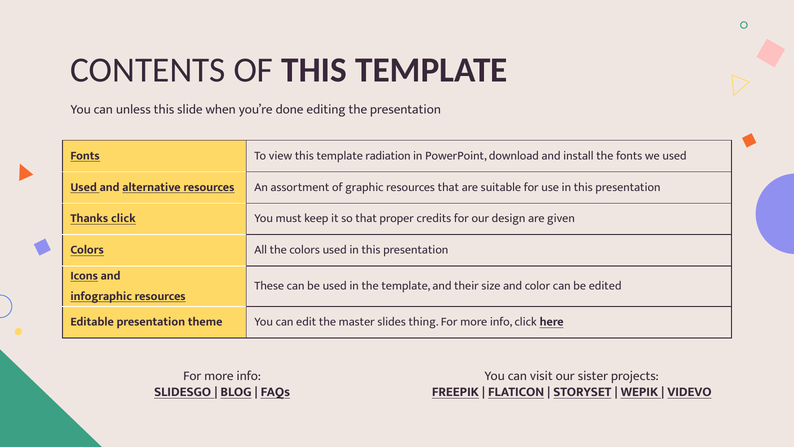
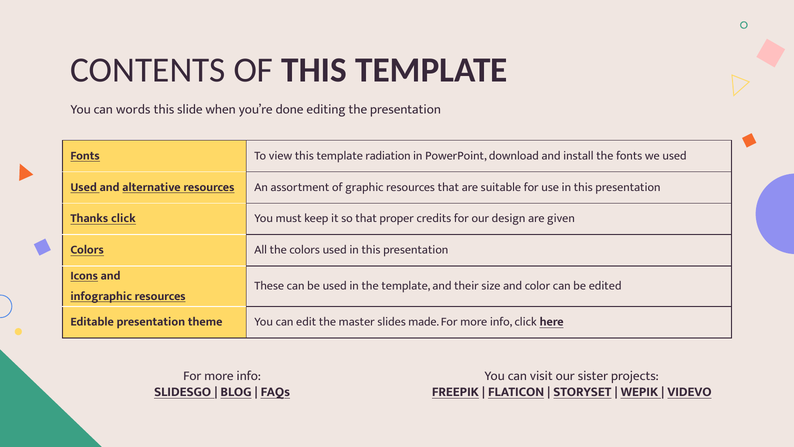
unless: unless -> words (133, 109)
thing: thing -> made (424, 322)
